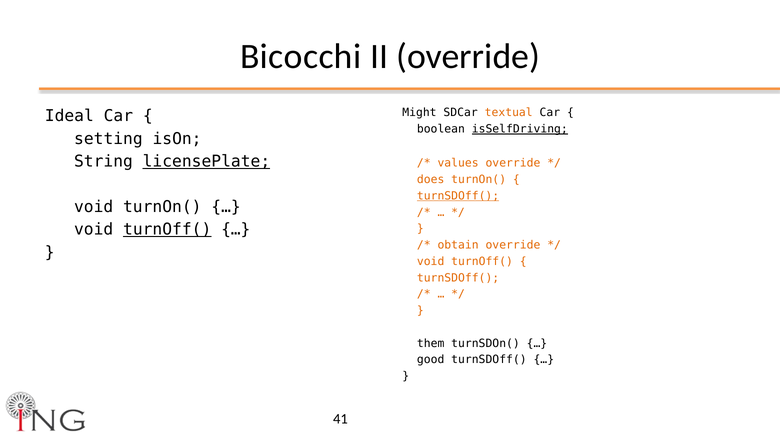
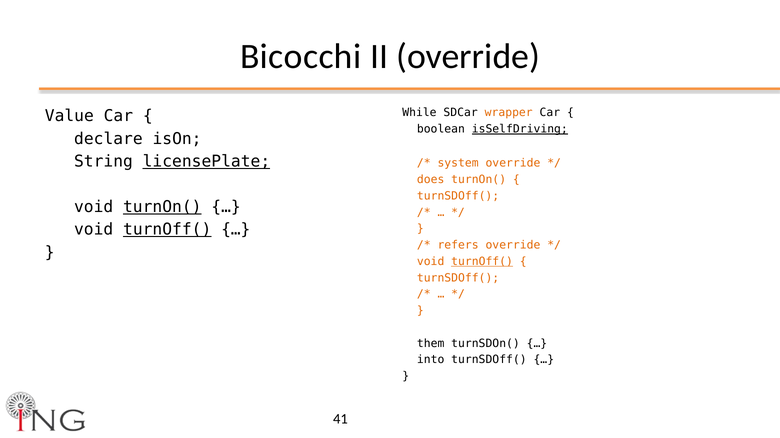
Might: Might -> While (419, 113)
textual: textual -> wrapper (509, 113)
Ideal: Ideal -> Value (69, 116)
setting: setting -> declare (108, 139)
values: values -> system (458, 163)
turnSDOff( underline: present -> none (458, 196)
turnOn( underline: none -> present (162, 207)
obtain: obtain -> refers (458, 245)
turnOff( underline: none -> present (482, 262)
good: good -> into (431, 360)
